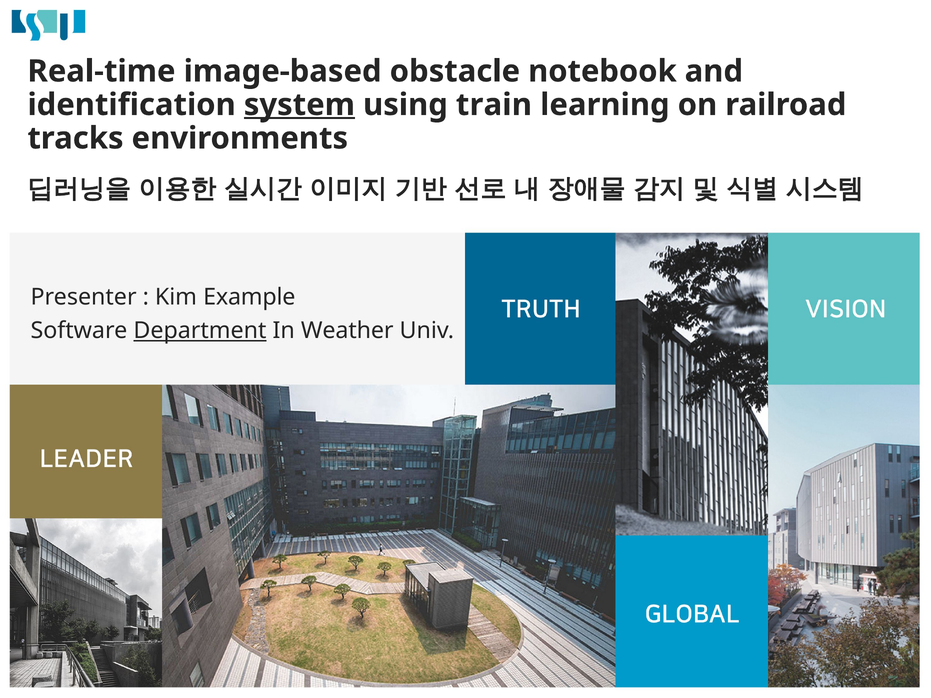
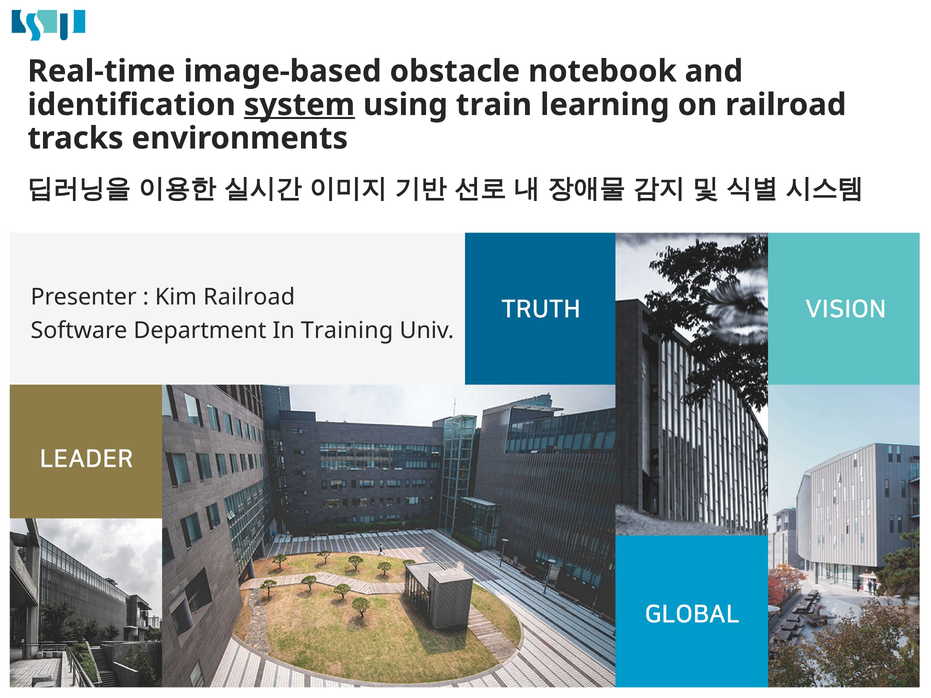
Kim Example: Example -> Railroad (249, 297)
Department underline: present -> none (200, 331)
Weather: Weather -> Training (347, 331)
